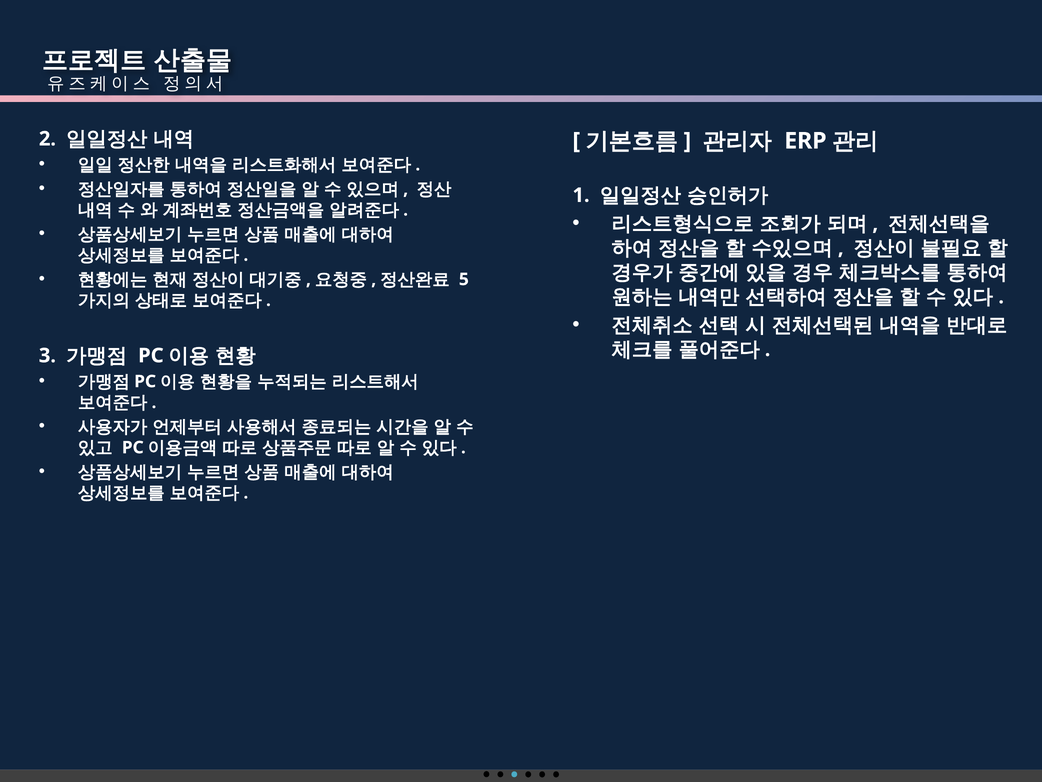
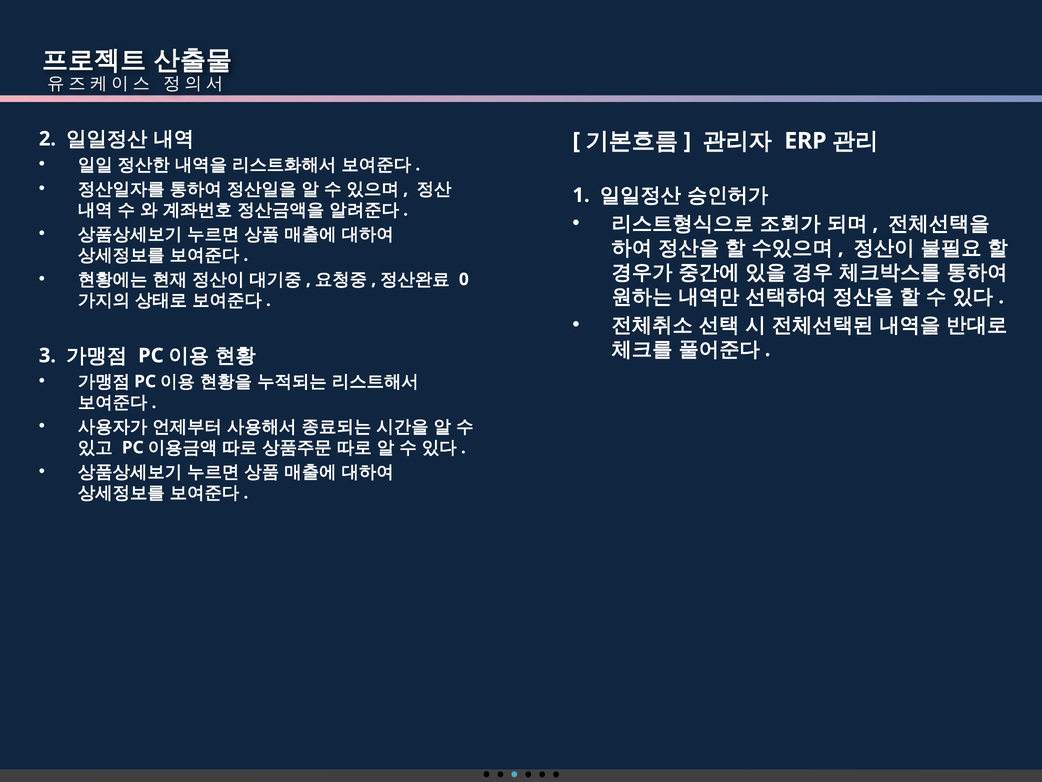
5: 5 -> 0 (464, 279)
